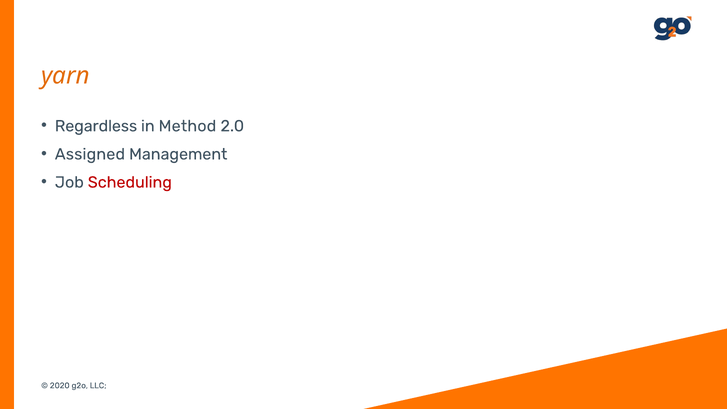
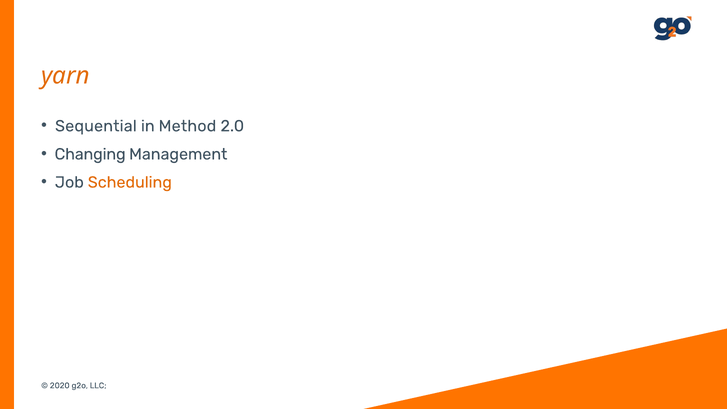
Regardless: Regardless -> Sequential (96, 126)
Assigned: Assigned -> Changing (90, 154)
Scheduling colour: red -> orange (130, 182)
